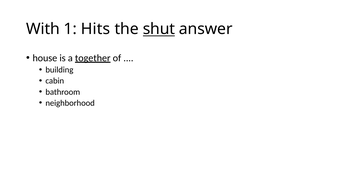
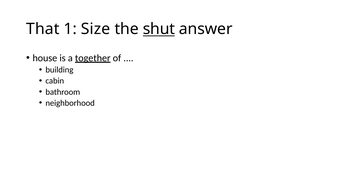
With: With -> That (43, 29)
Hits: Hits -> Size (96, 29)
